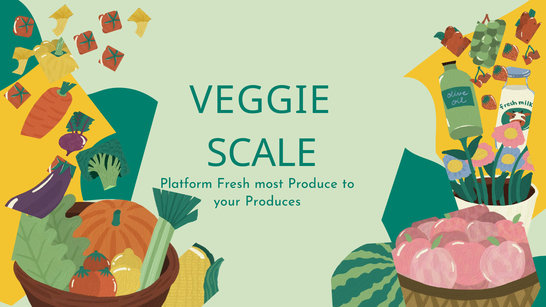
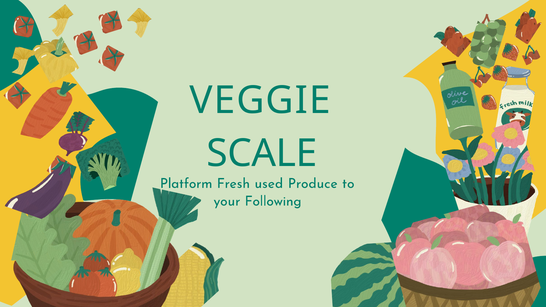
most: most -> used (269, 183)
Produces: Produces -> Following (273, 201)
